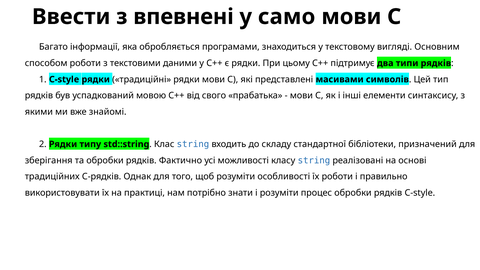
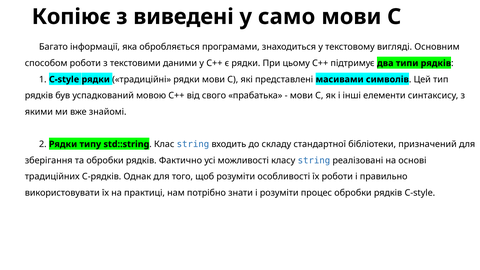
Ввести: Ввести -> Копіює (71, 17)
впевнені: впевнені -> виведені (184, 17)
